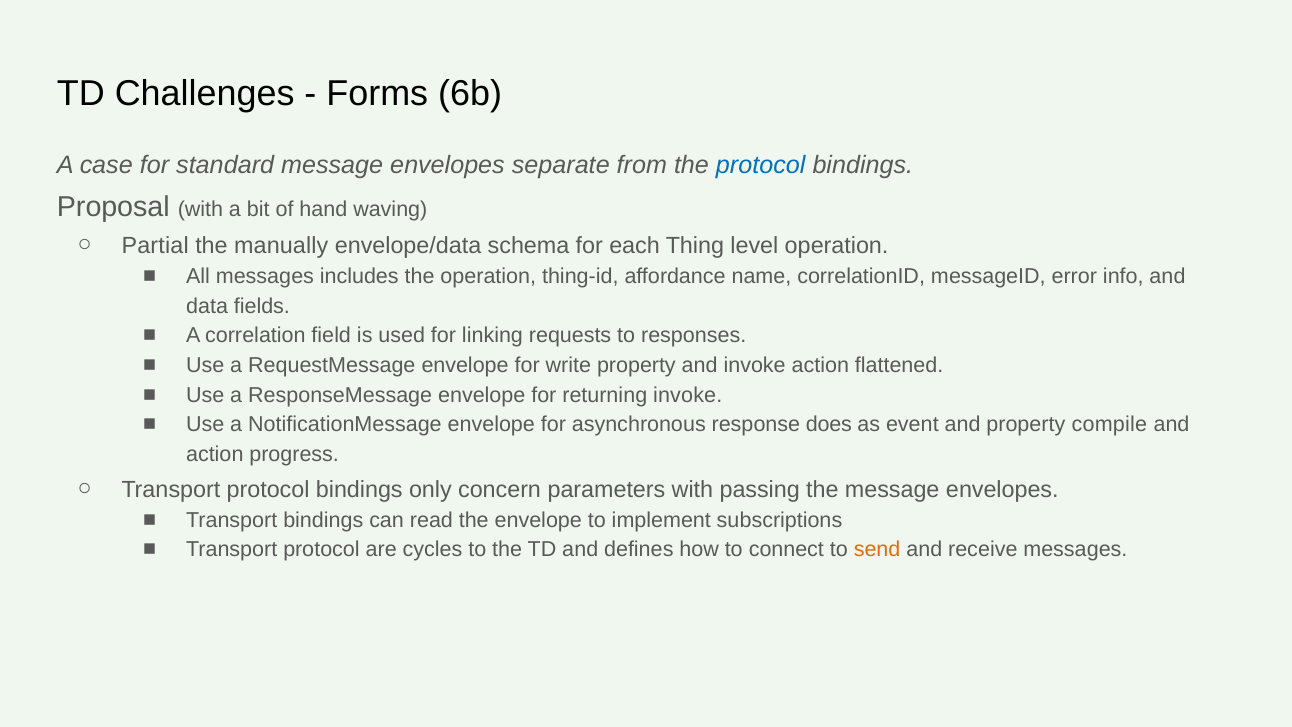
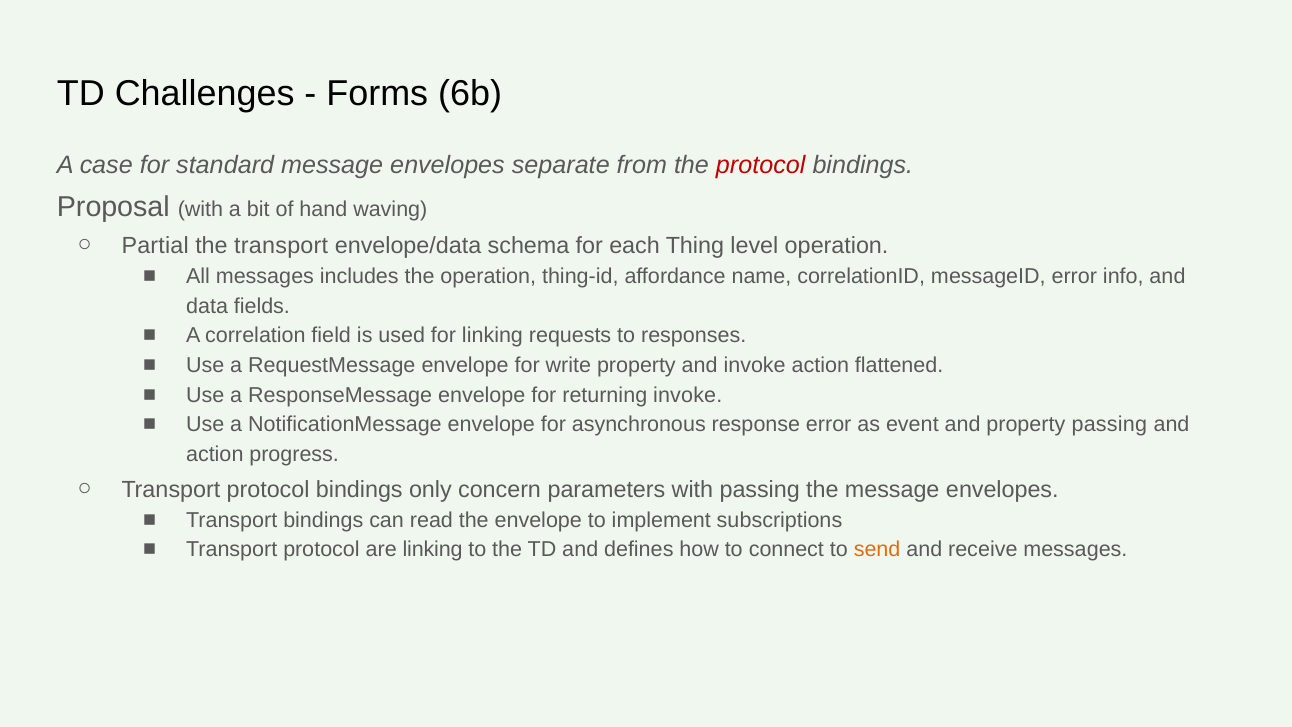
protocol colour: blue -> red (761, 166)
the manually: manually -> transport (281, 246)
response does: does -> error (829, 425)
property compile: compile -> passing (1109, 425)
are cycles: cycles -> linking (433, 550)
